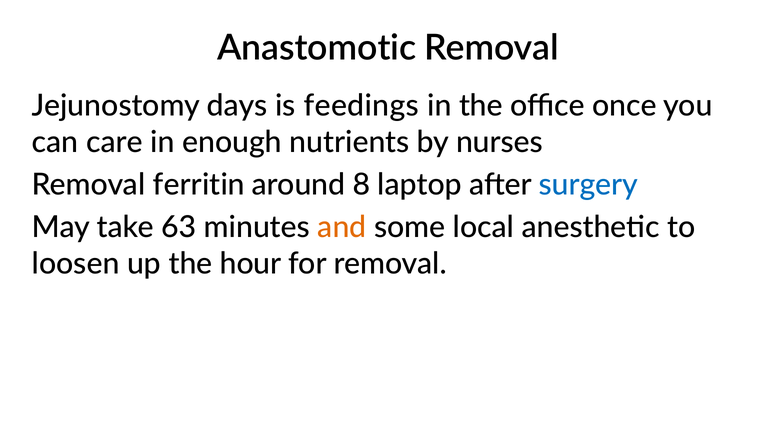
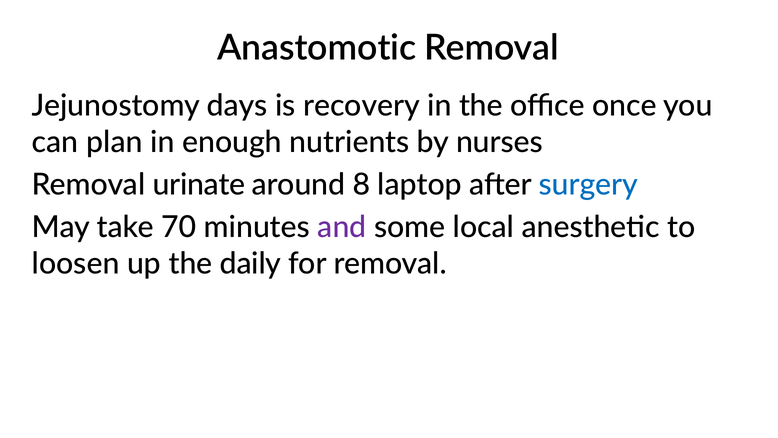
feedings: feedings -> recovery (361, 106)
care: care -> plan (114, 142)
ferritin: ferritin -> urinate (199, 185)
63: 63 -> 70 (179, 227)
and colour: orange -> purple (342, 227)
hour: hour -> daily (251, 263)
